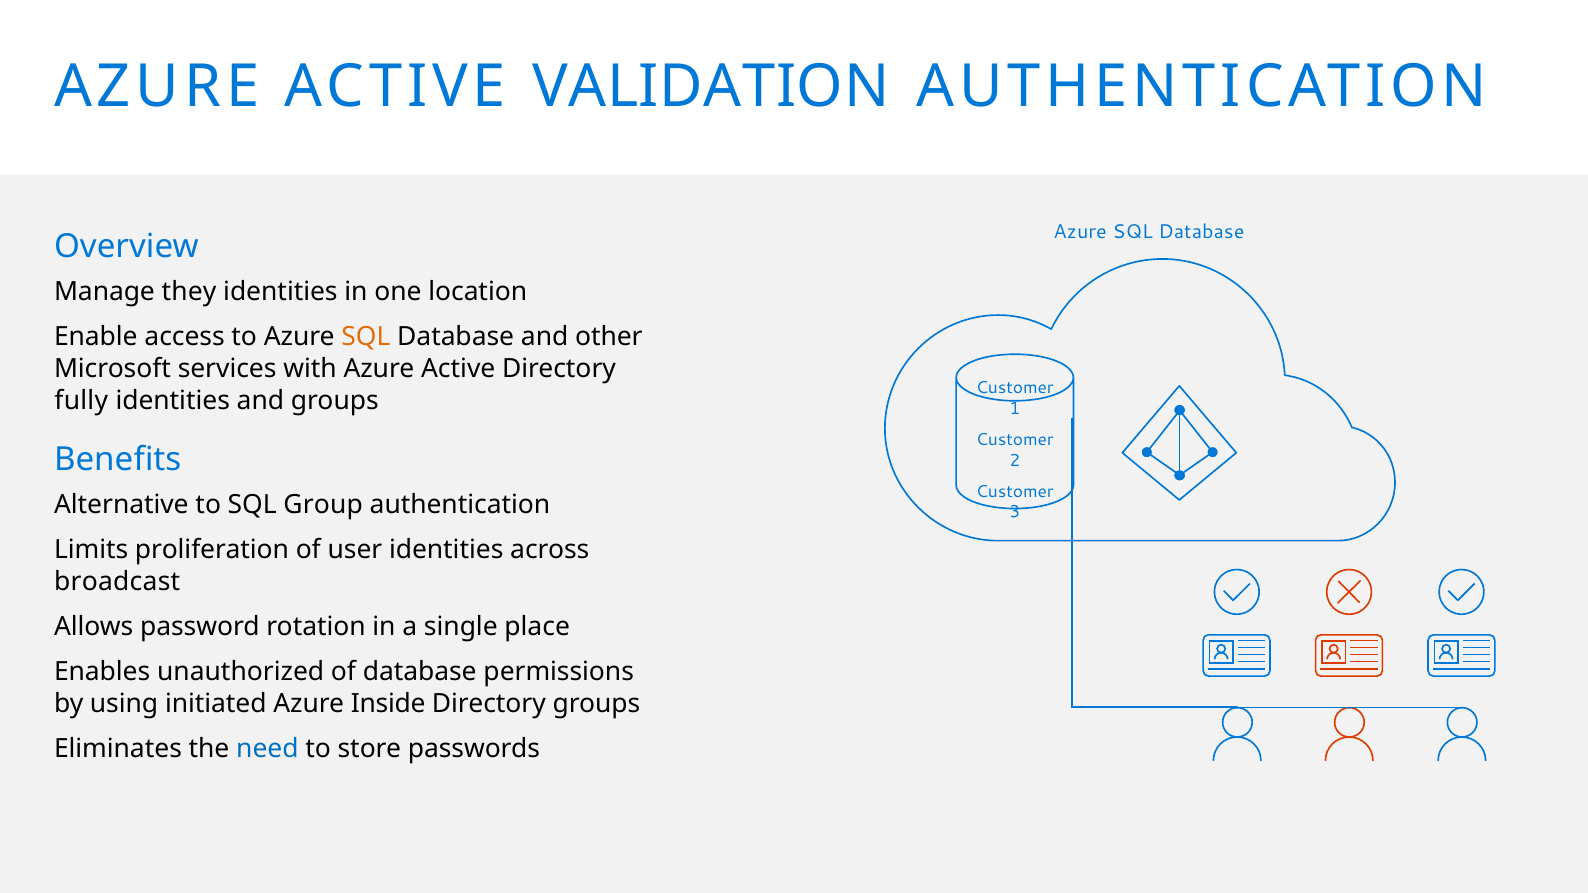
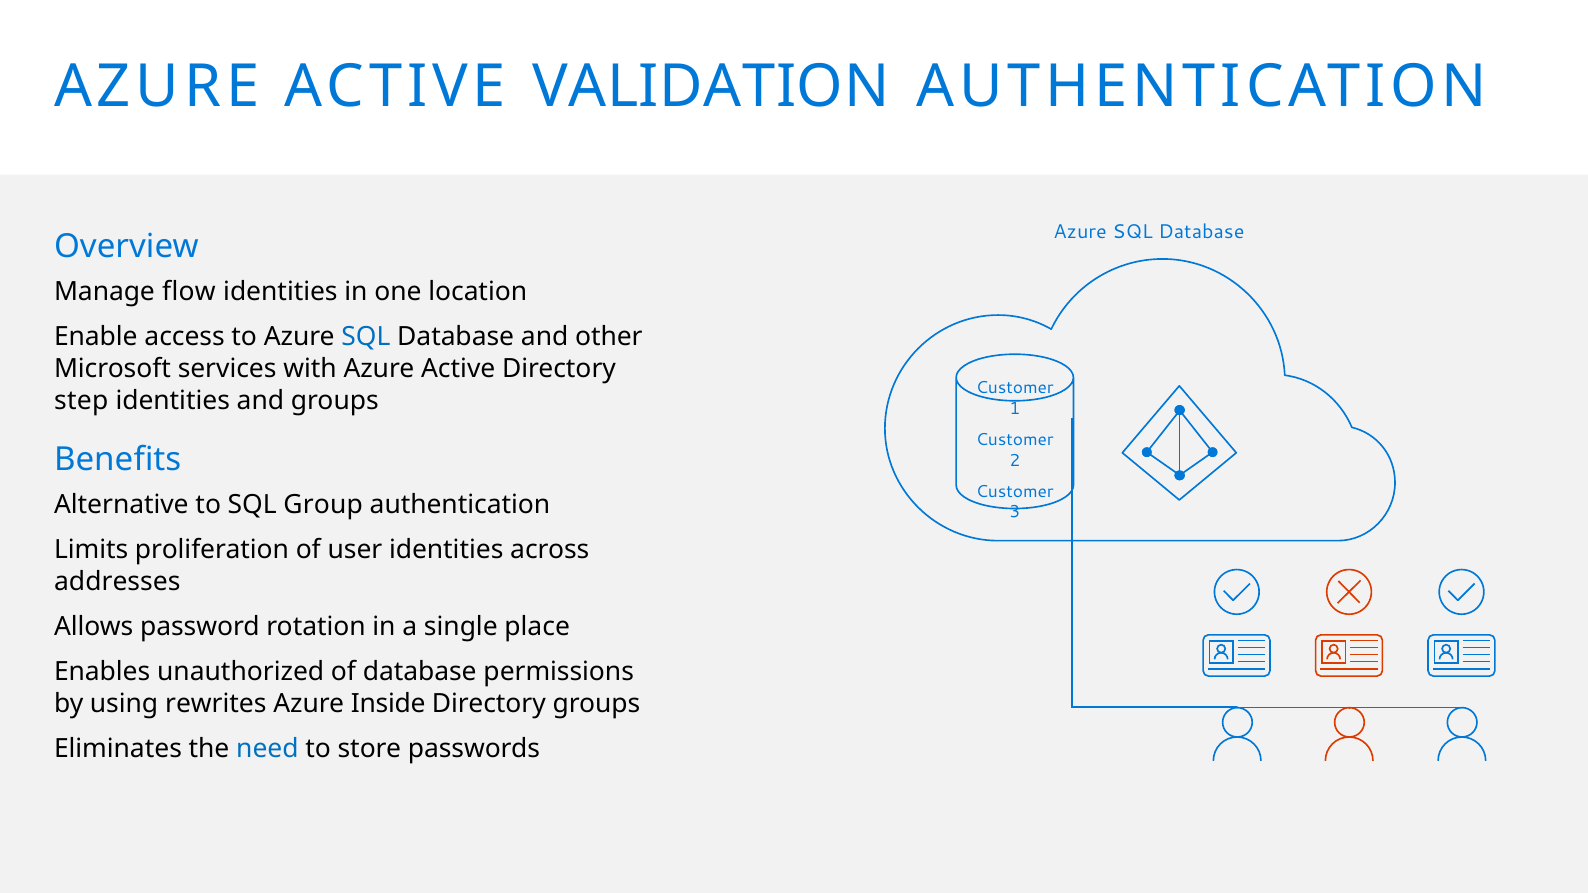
they: they -> flow (189, 292)
SQL colour: orange -> blue (366, 337)
fully: fully -> step (81, 401)
broadcast: broadcast -> addresses (117, 582)
initiated: initiated -> rewrites (216, 704)
